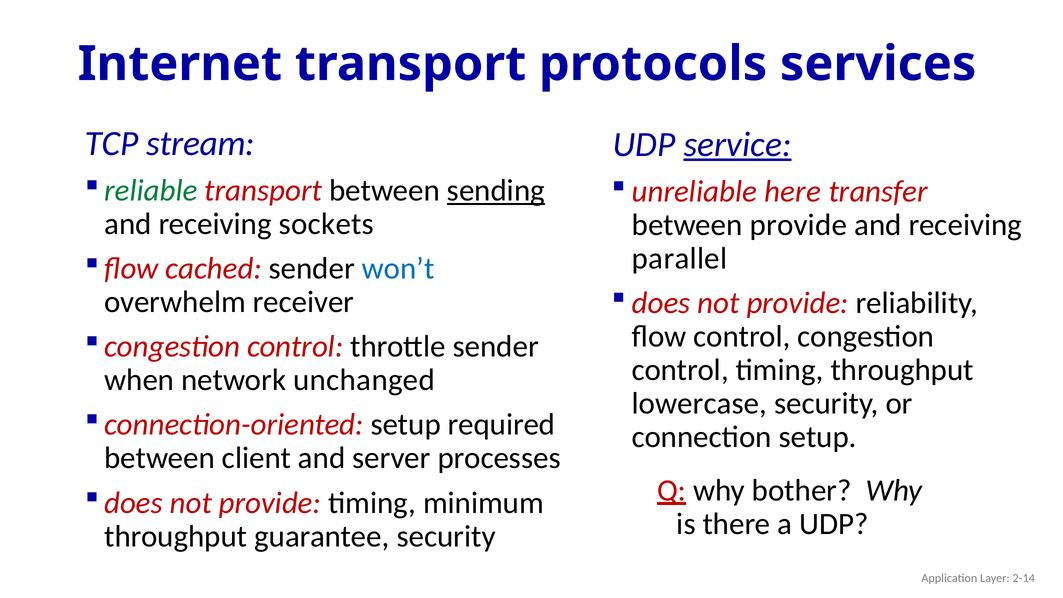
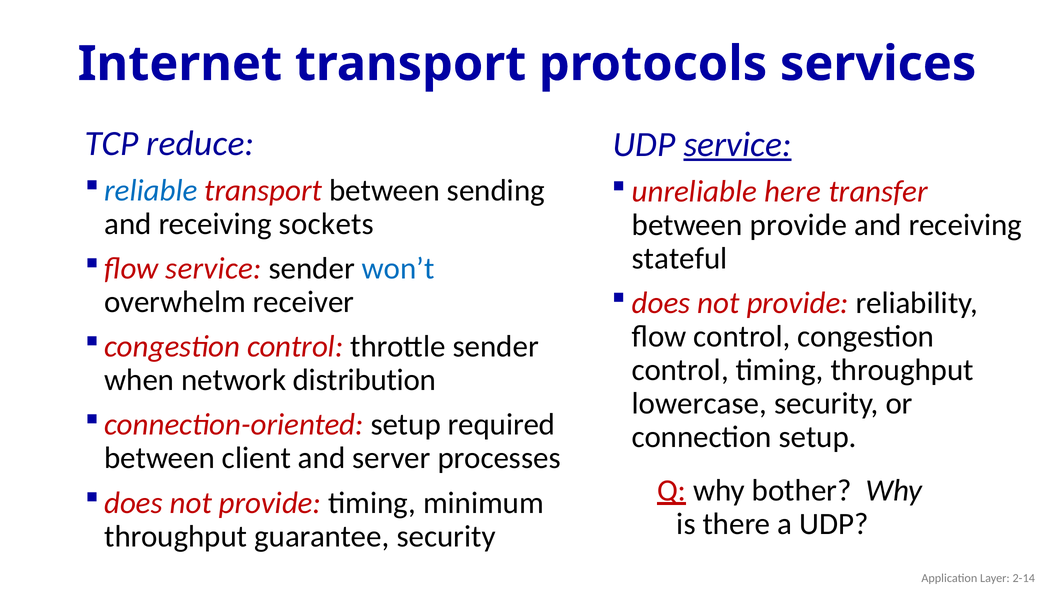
stream: stream -> reduce (200, 143)
reliable colour: green -> blue (151, 190)
sending underline: present -> none (496, 190)
parallel: parallel -> stateful (680, 259)
flow cached: cached -> service (213, 269)
unchanged: unchanged -> distribution (364, 380)
